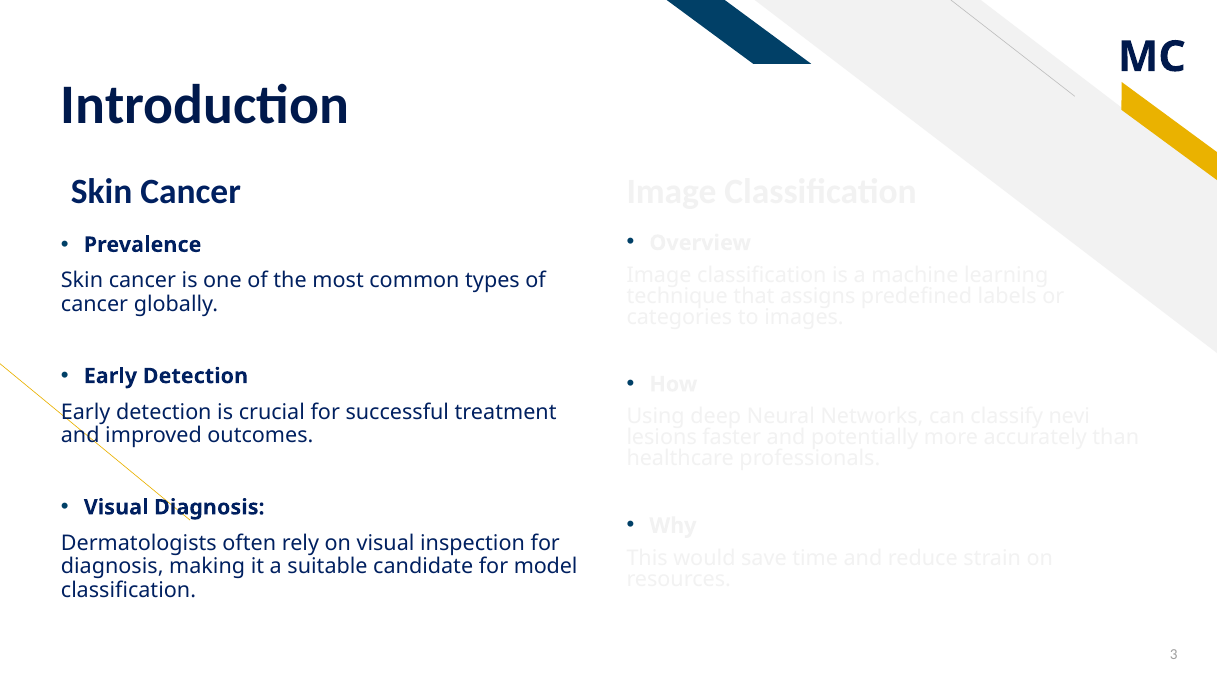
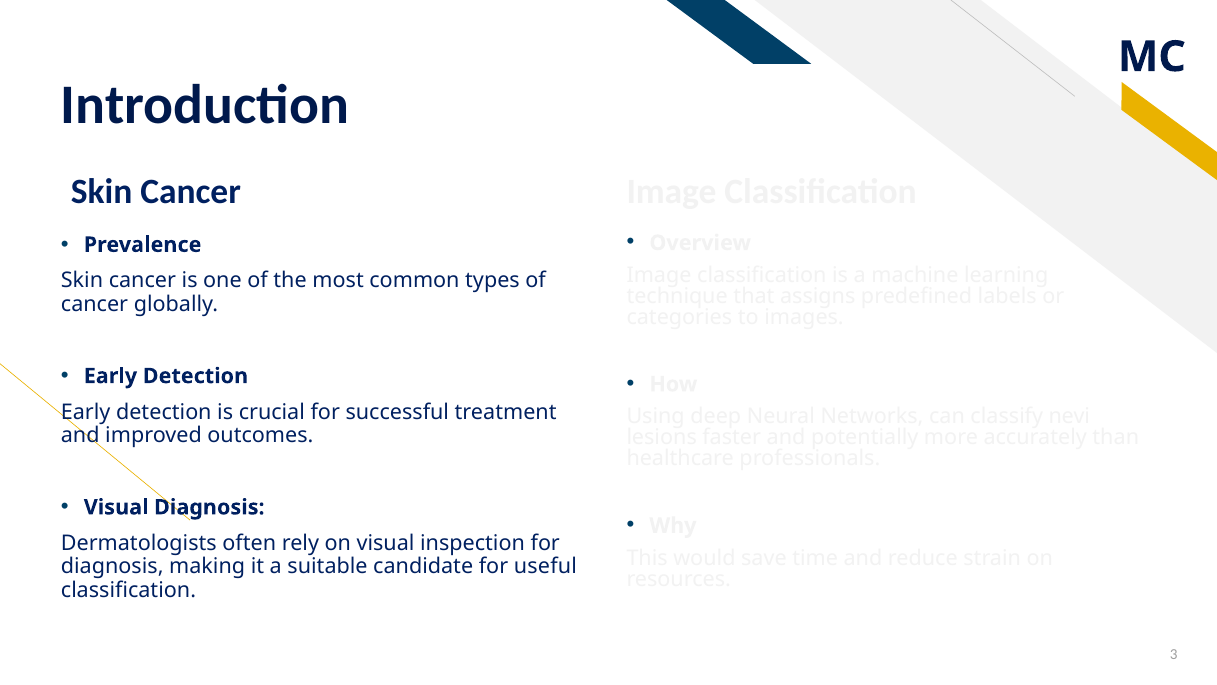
model: model -> useful (545, 566)
